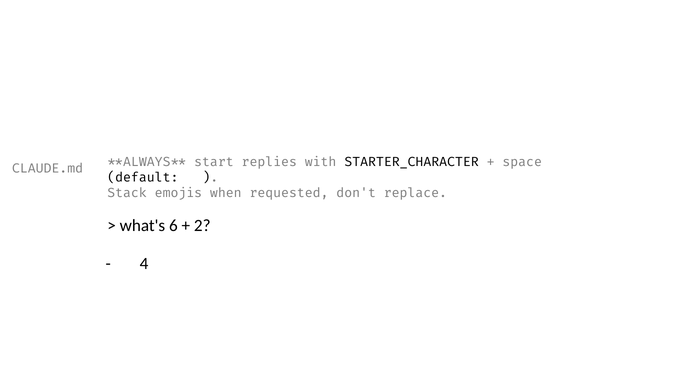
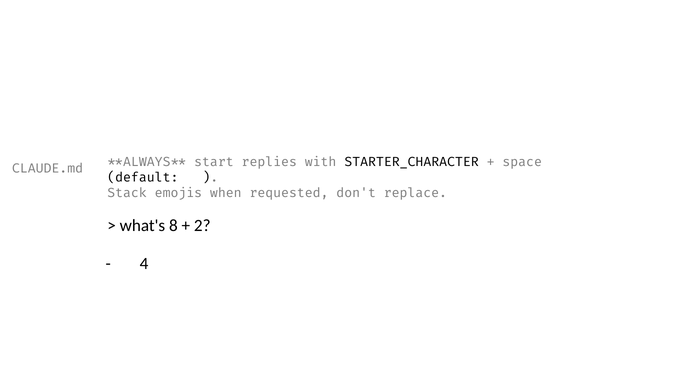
6: 6 -> 8 (173, 226)
